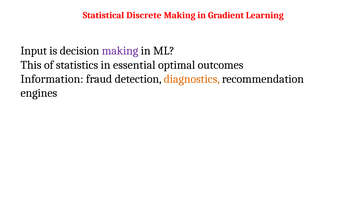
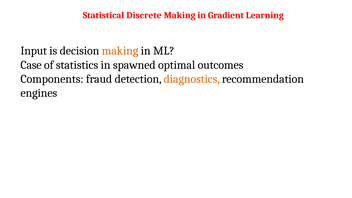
making colour: purple -> orange (120, 51)
This: This -> Case (31, 65)
essential: essential -> spawned (134, 65)
Information: Information -> Components (52, 79)
